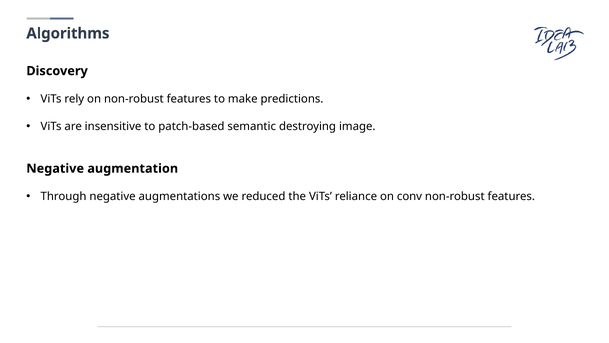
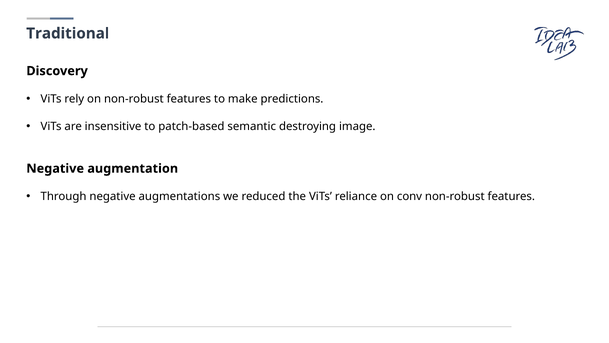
Algorithms: Algorithms -> Traditional (68, 33)
